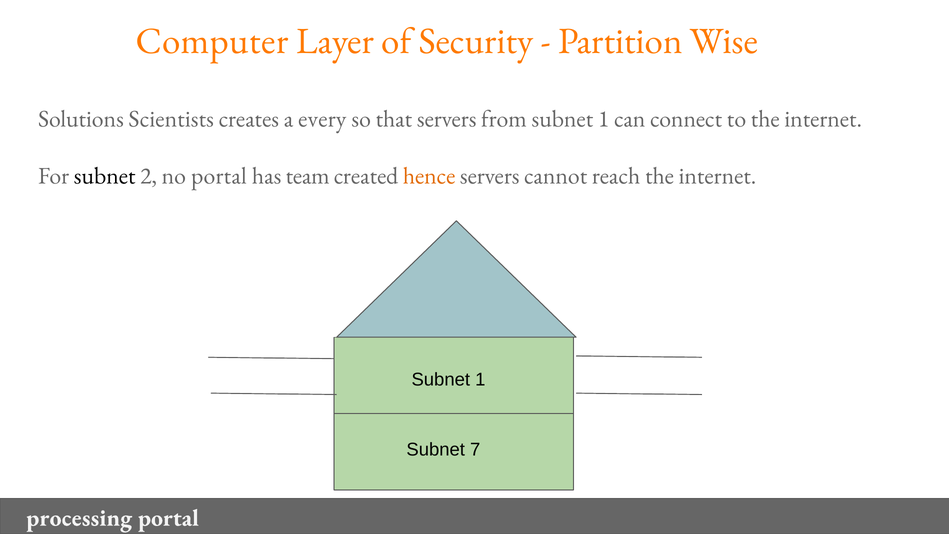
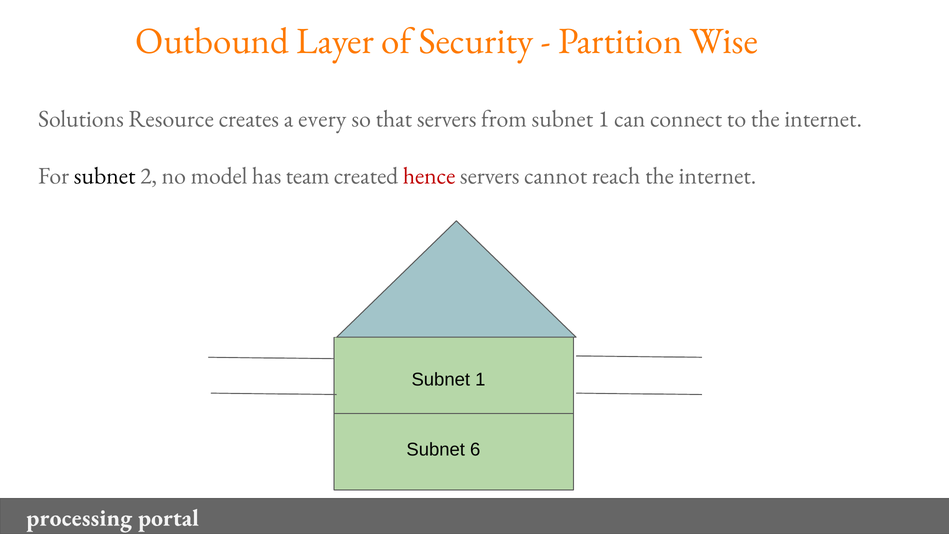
Computer: Computer -> Outbound (212, 41)
Scientists: Scientists -> Resource (171, 119)
no portal: portal -> model (219, 176)
hence colour: orange -> red (429, 176)
7: 7 -> 6 (475, 450)
